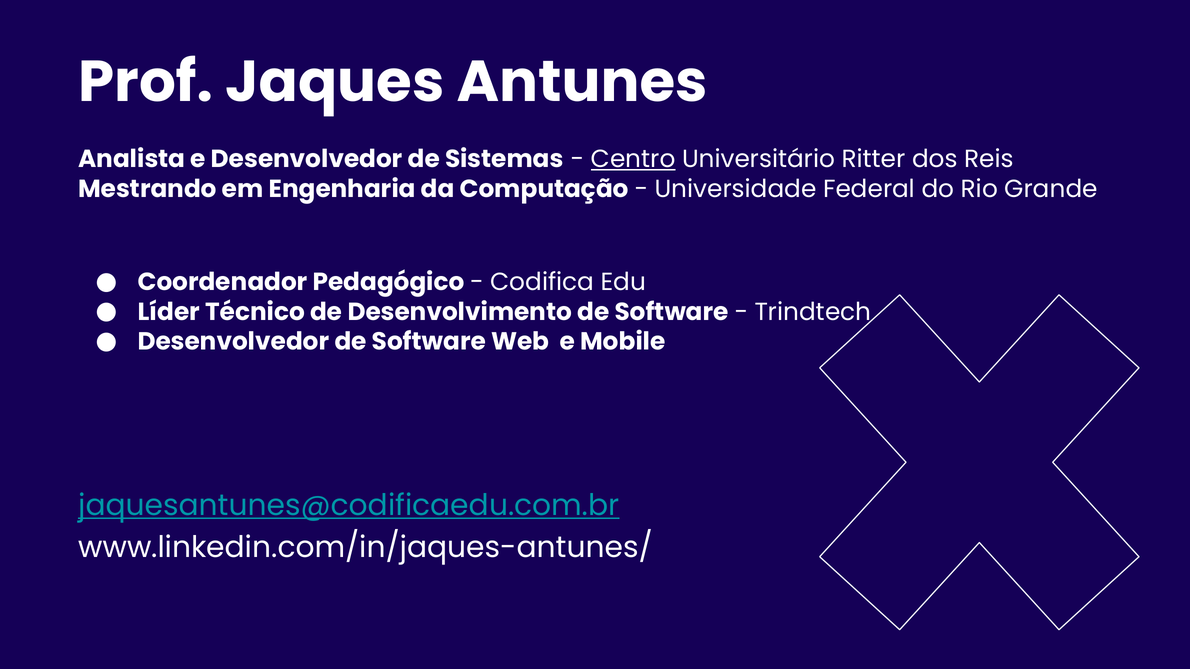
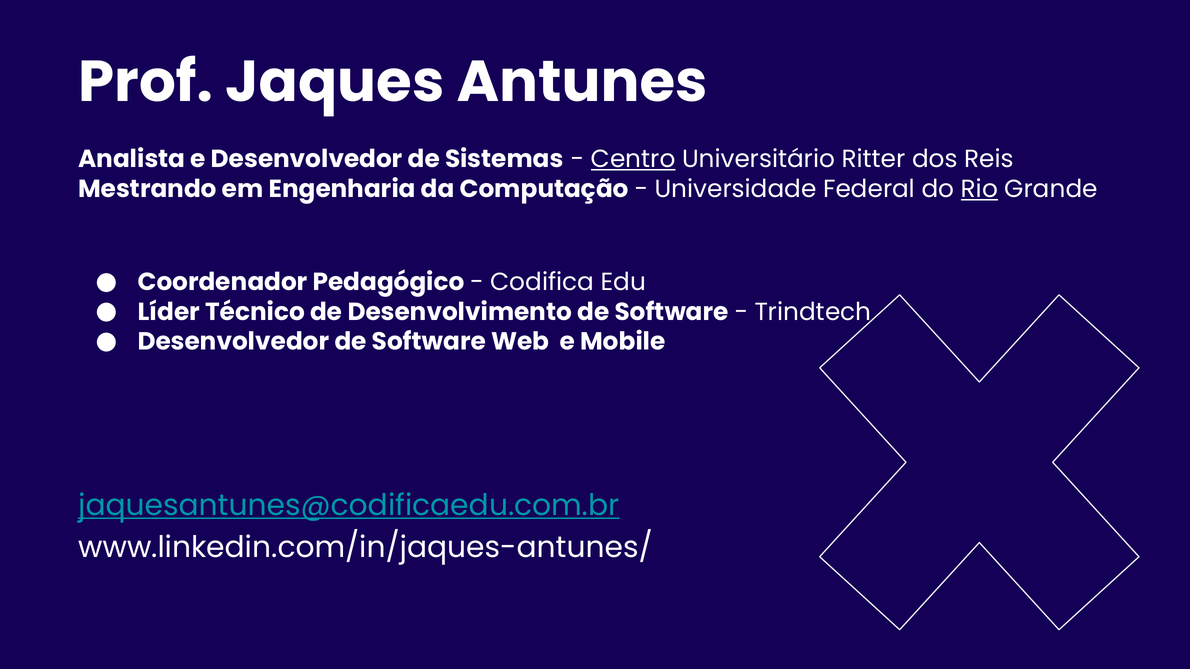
Rio underline: none -> present (979, 189)
